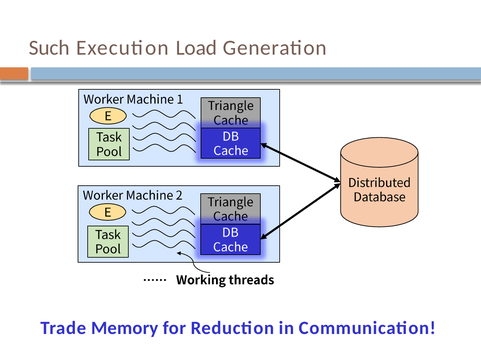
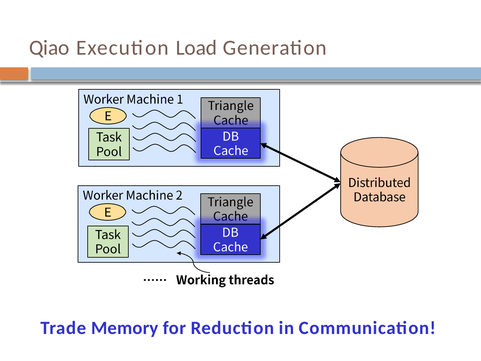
Such: Such -> Qiao (49, 48)
